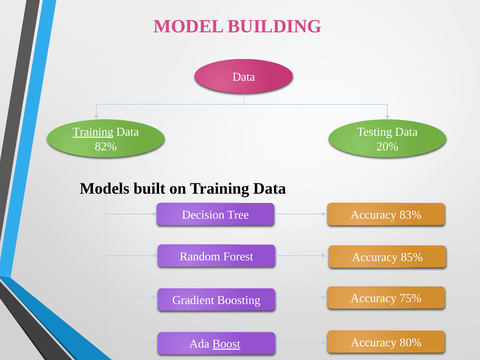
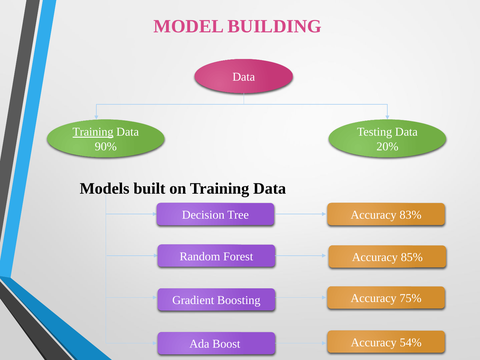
82%: 82% -> 90% (106, 146)
80%: 80% -> 54% (411, 342)
Boost underline: present -> none (226, 344)
